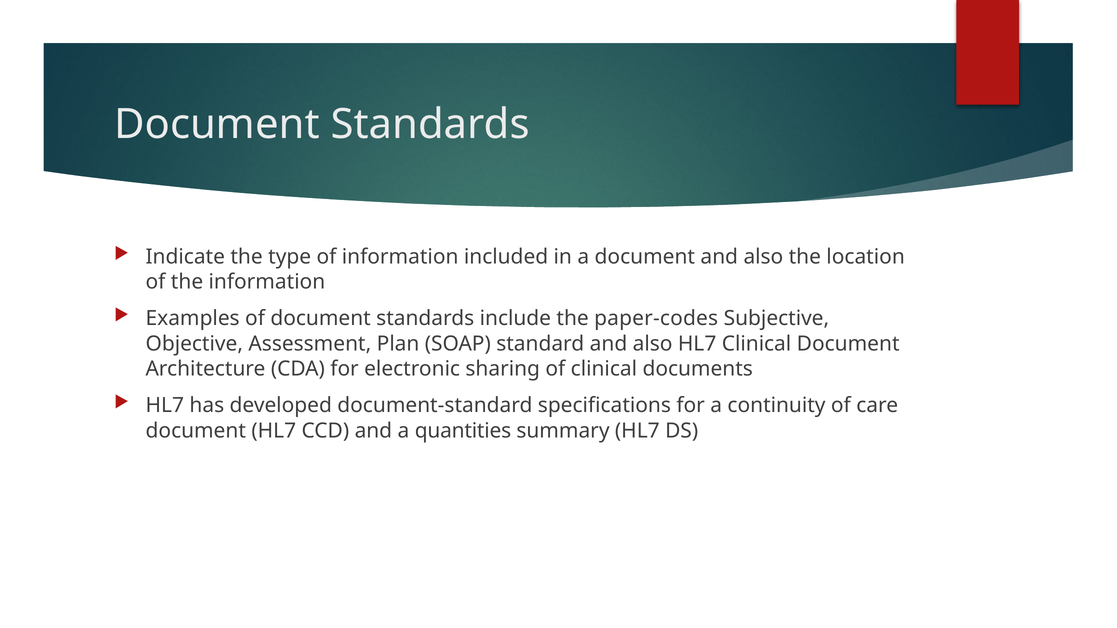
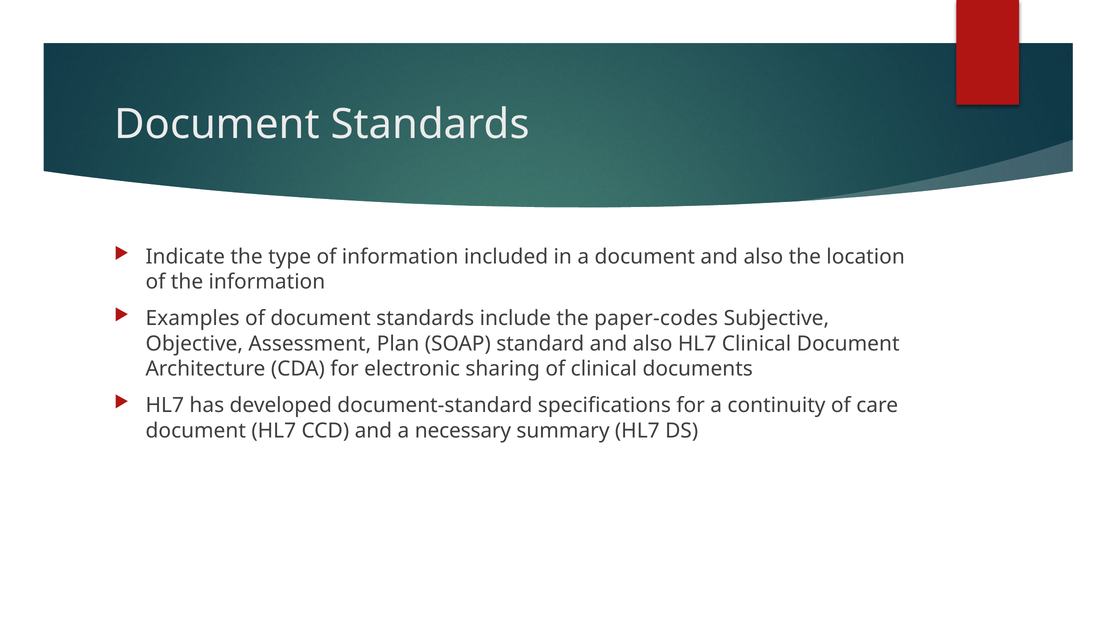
quantities: quantities -> necessary (463, 431)
